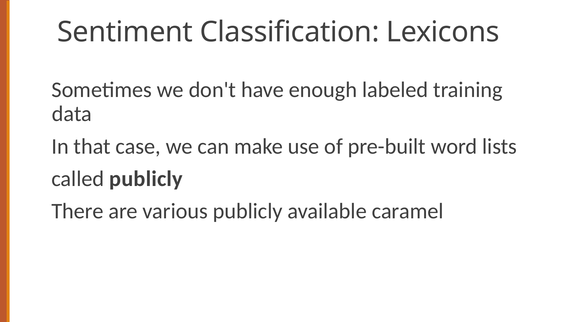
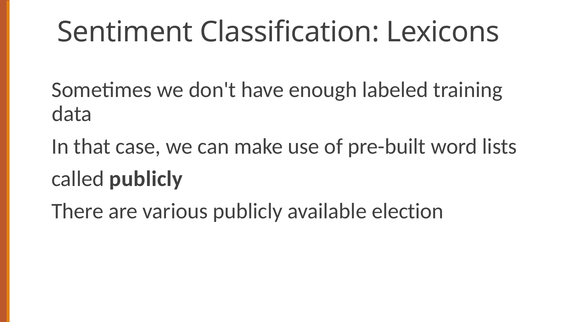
caramel: caramel -> election (408, 211)
